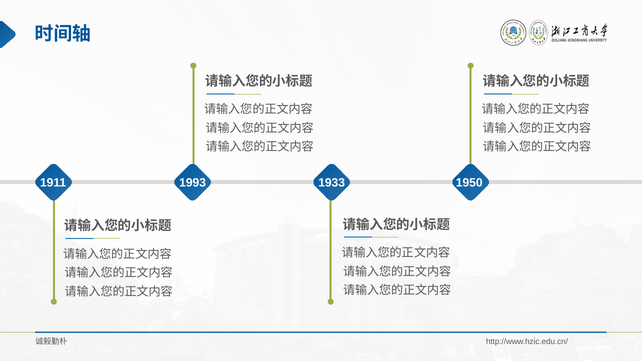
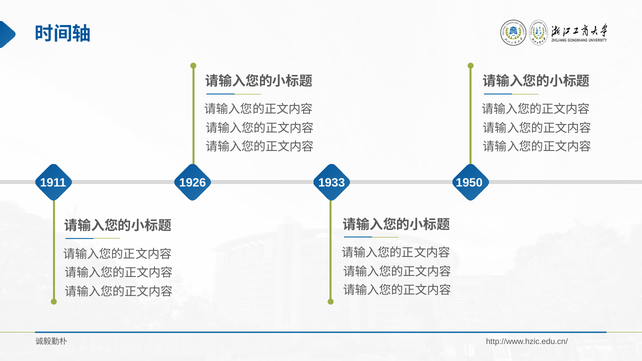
1993: 1993 -> 1926 (193, 183)
